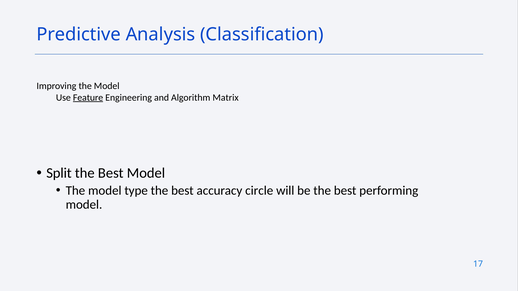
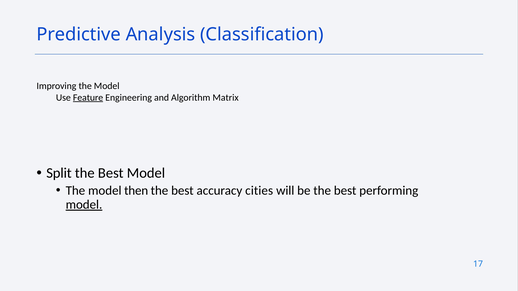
type: type -> then (136, 191)
circle: circle -> cities (259, 191)
model underline: none -> present (84, 205)
